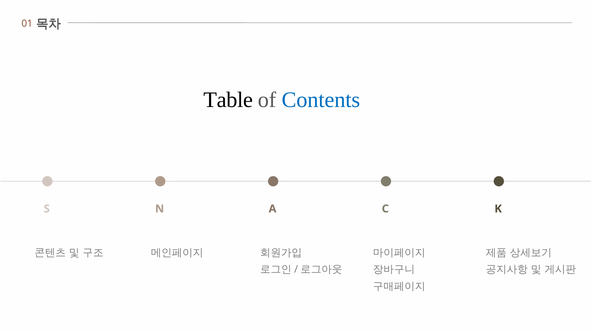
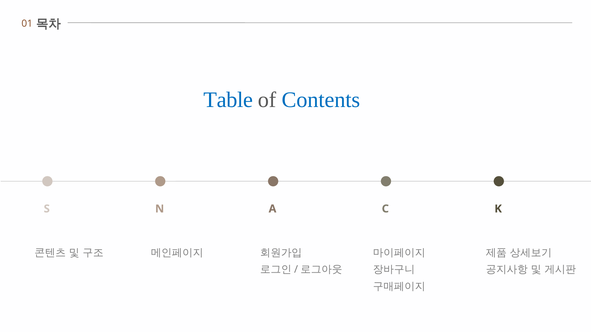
Table colour: black -> blue (228, 100)
